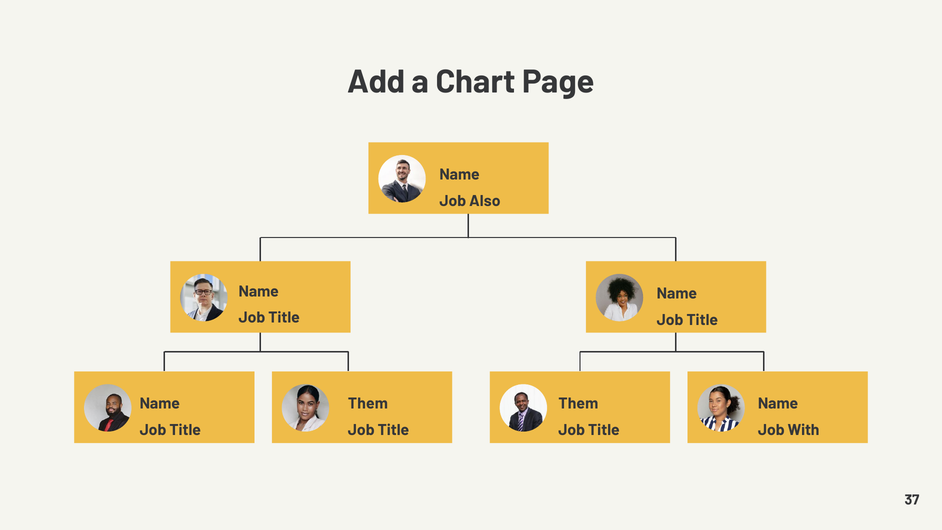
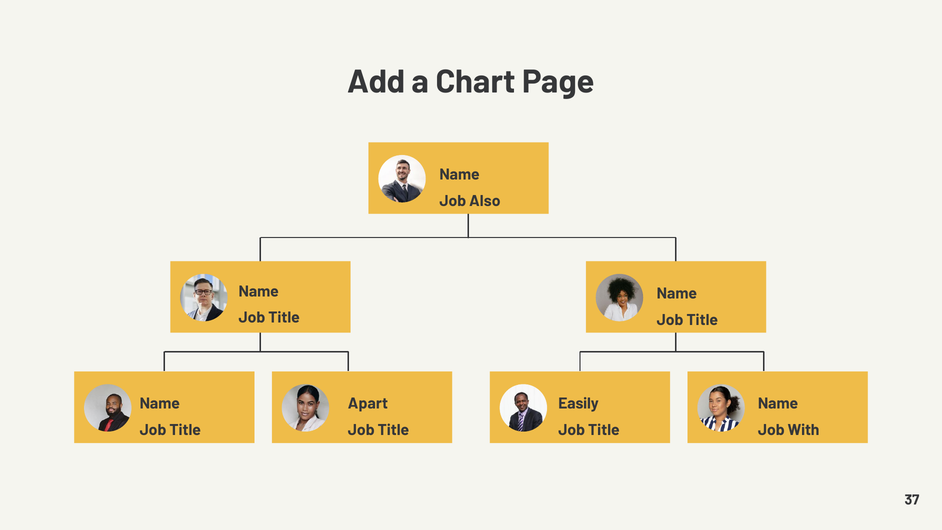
Them: Them -> Apart (368, 404)
Them: Them -> Easily (579, 404)
